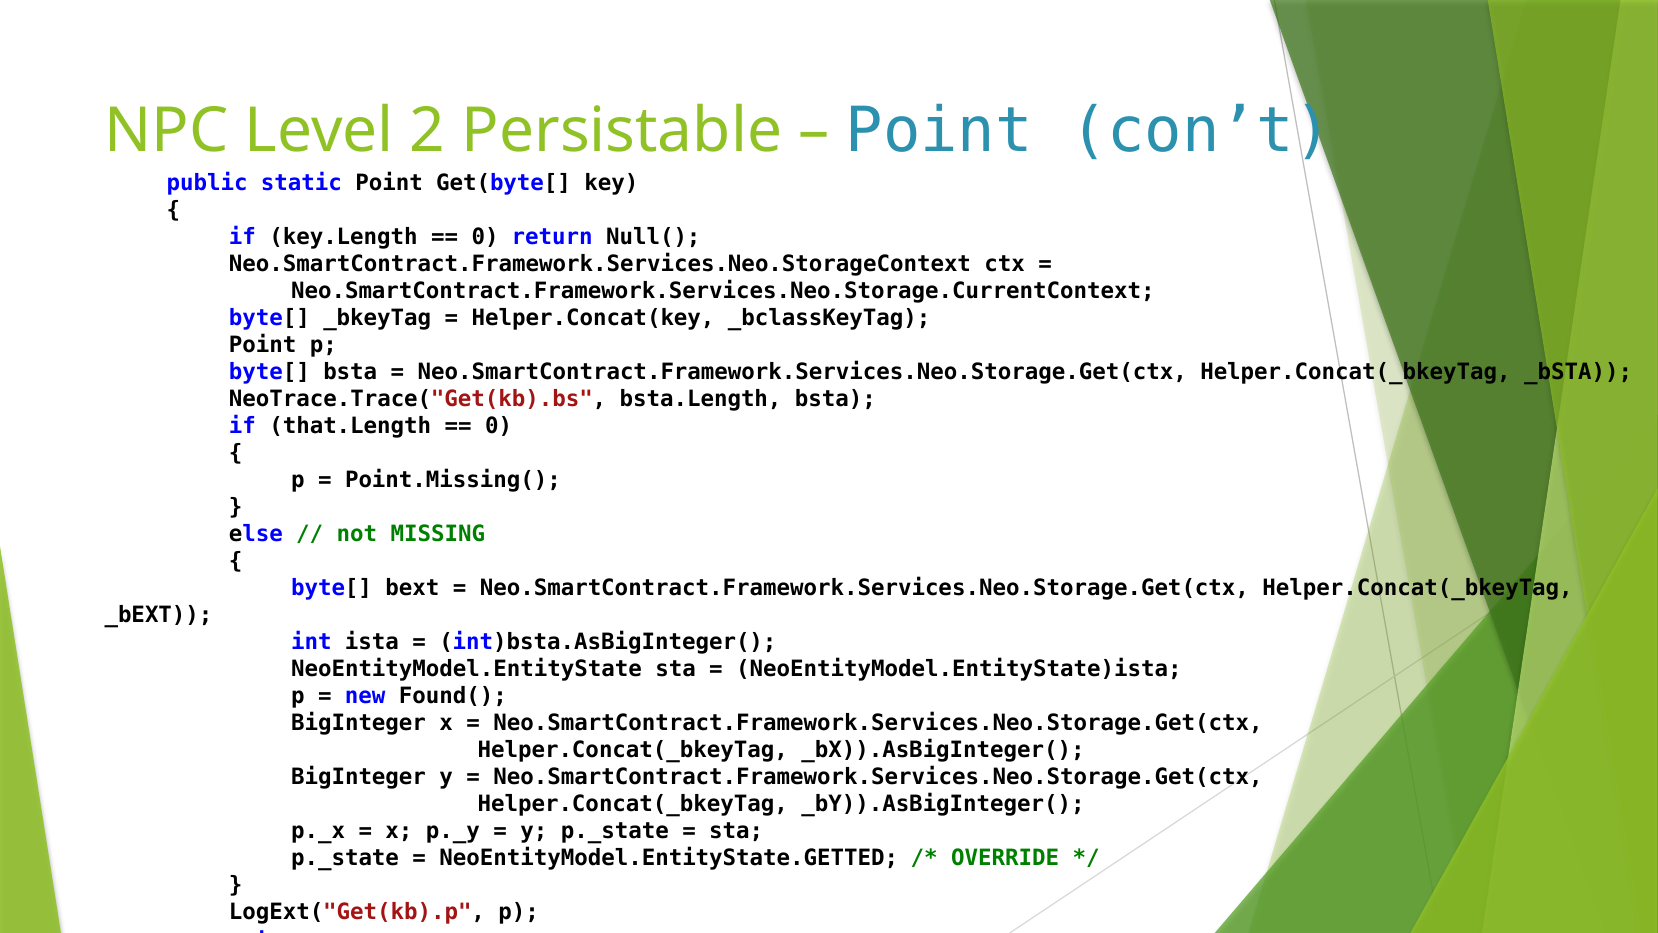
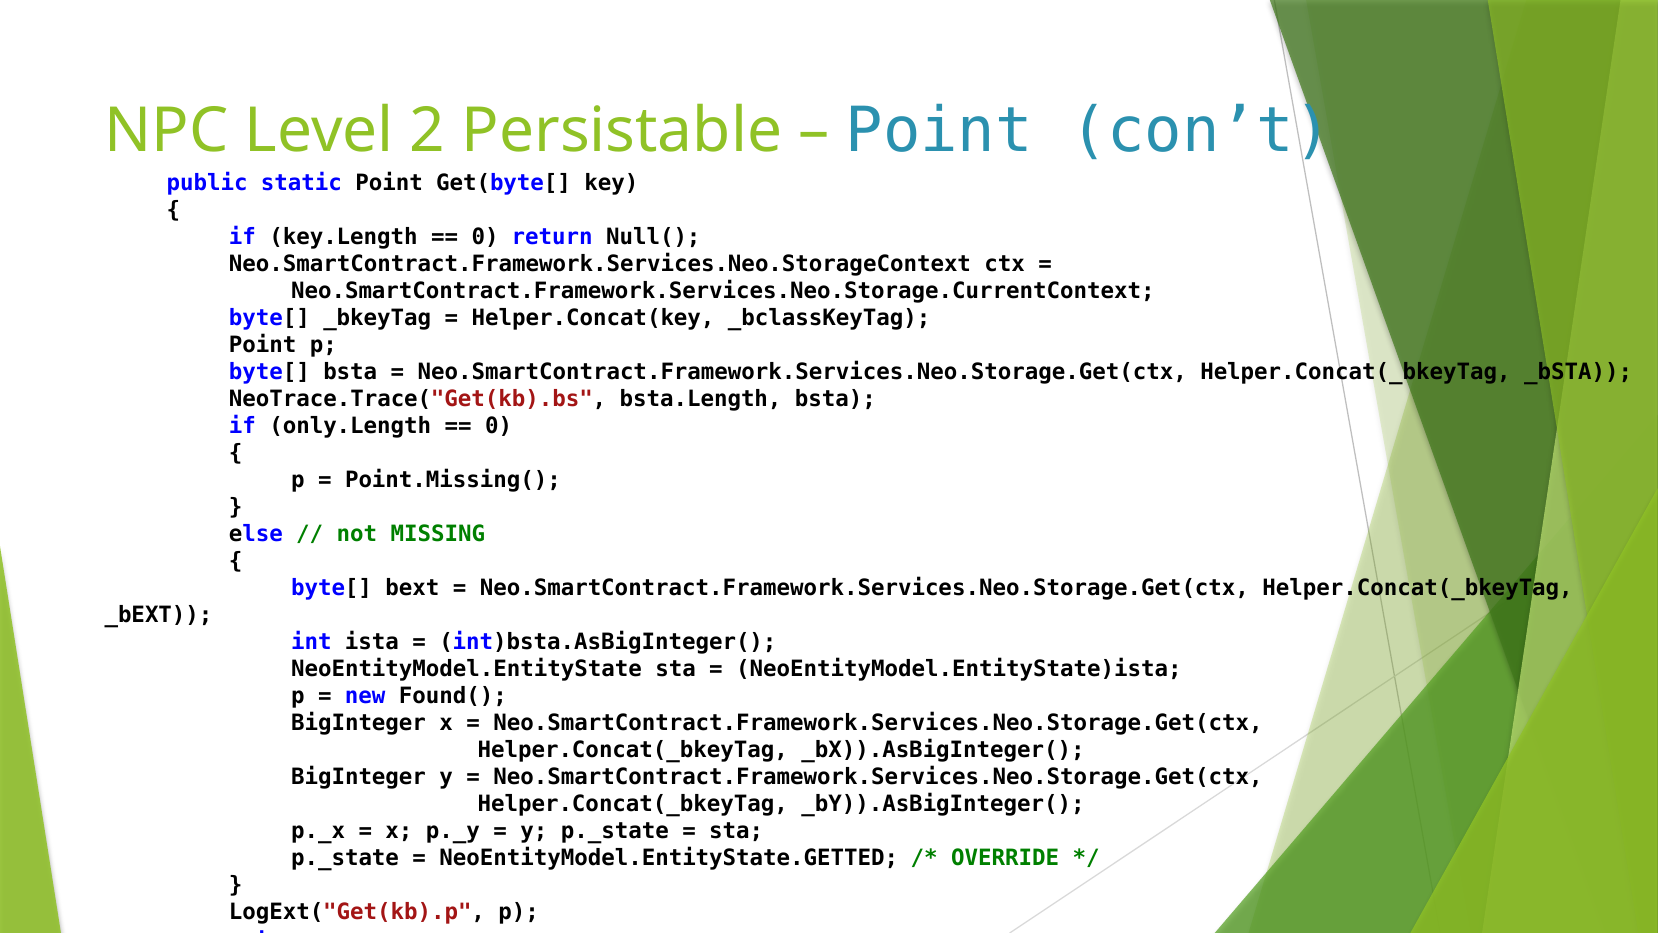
that.Length: that.Length -> only.Length (350, 426)
